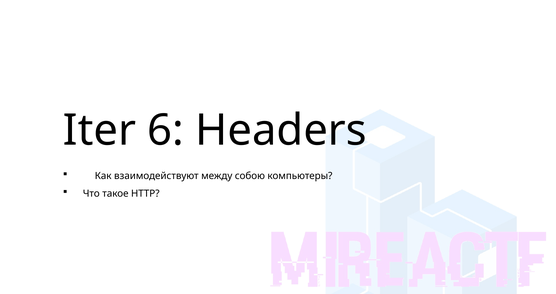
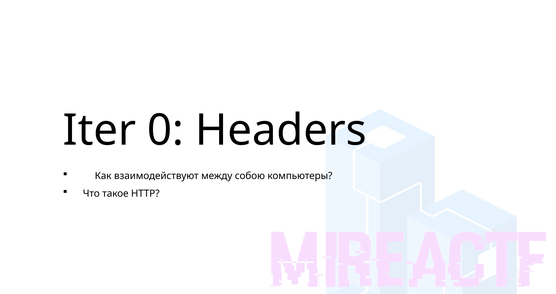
6: 6 -> 0 (166, 130)
